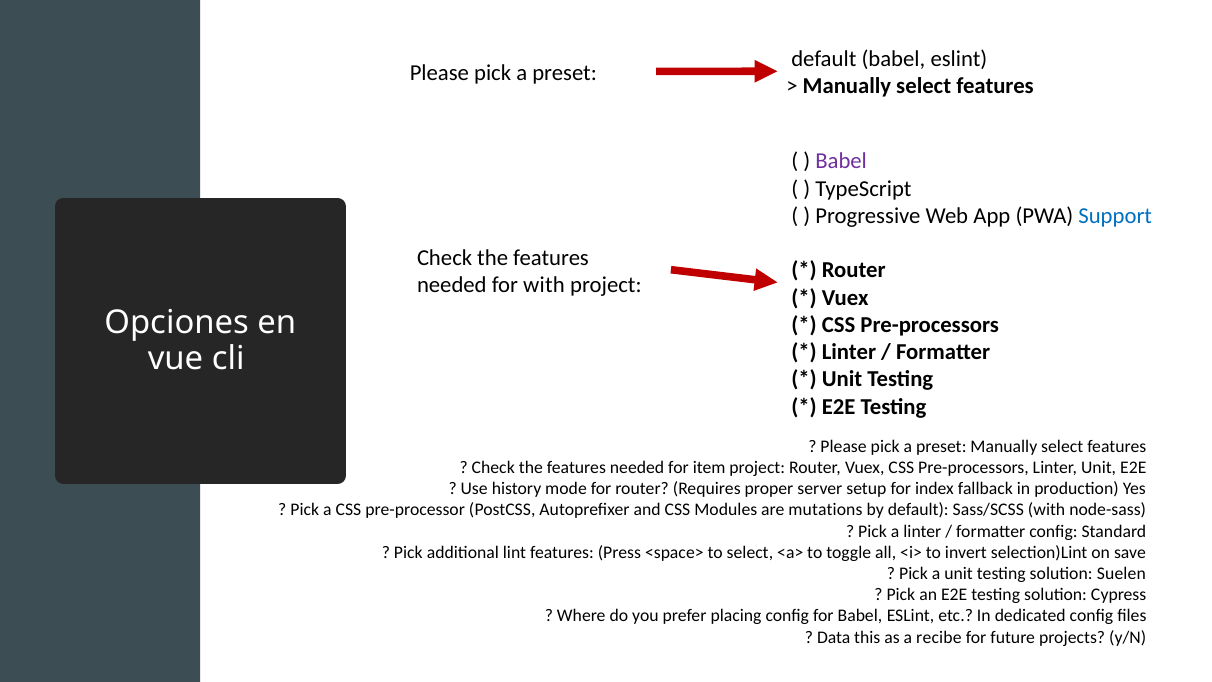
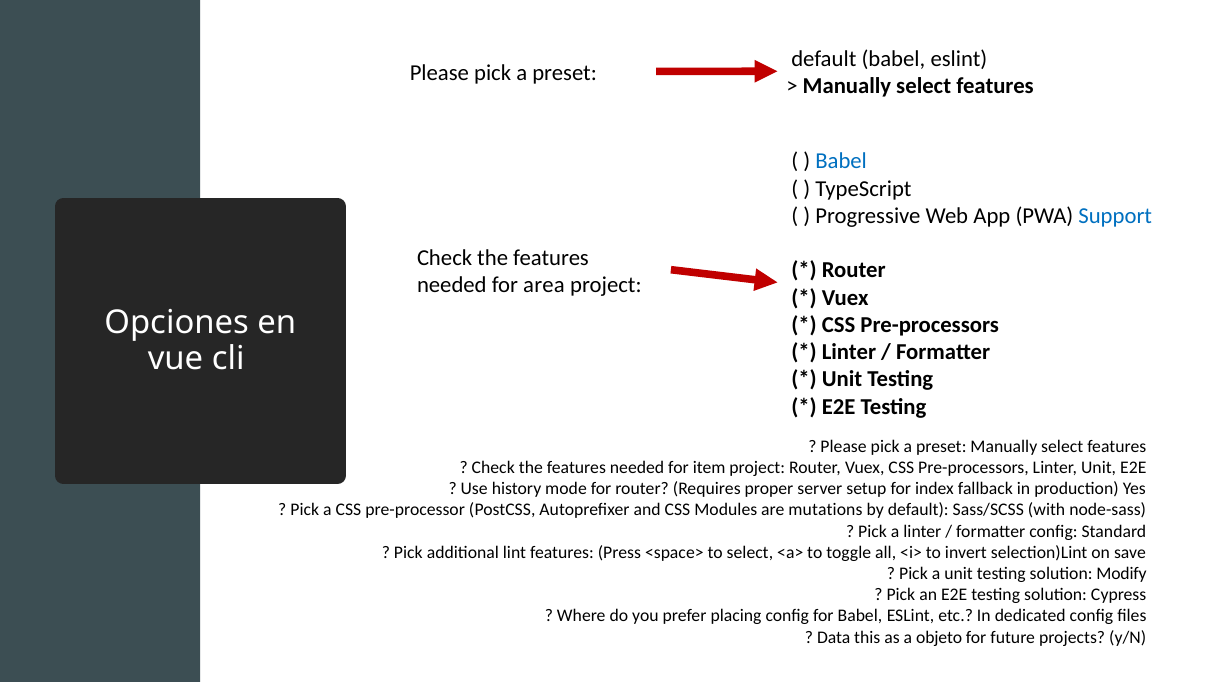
Babel colour: purple -> blue (841, 161)
for with: with -> area (544, 285)
Suelen: Suelen -> Modify (1122, 573)
recibe: recibe -> objeto (939, 637)
